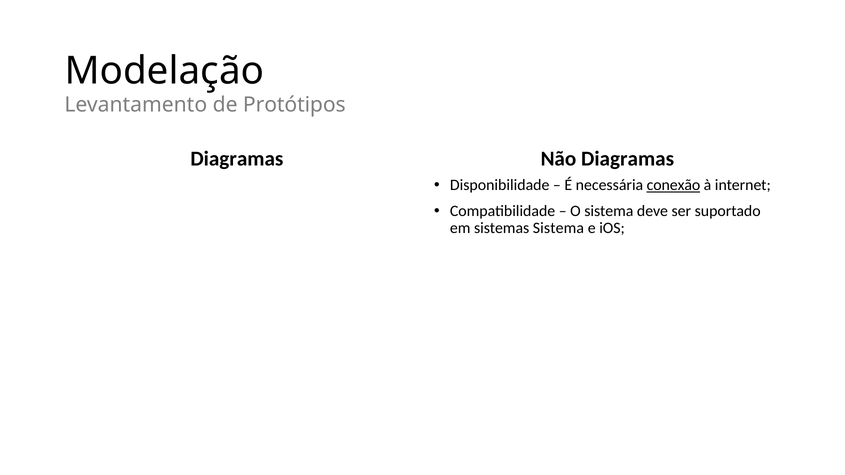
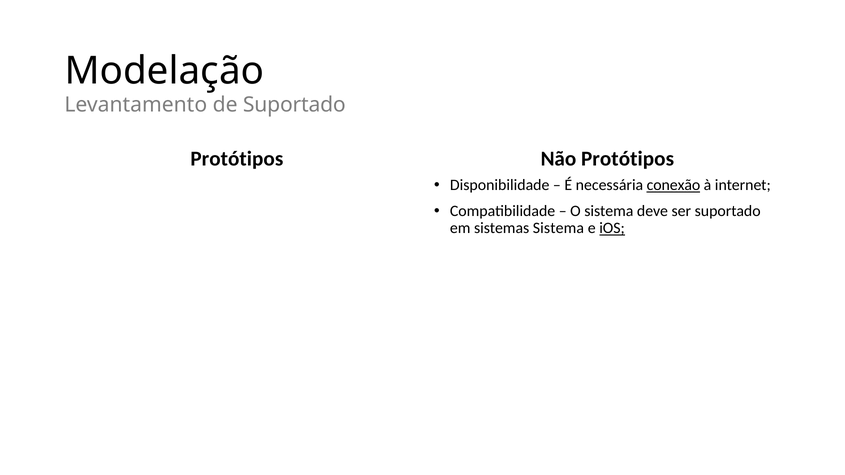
de Protótipos: Protótipos -> Suportado (294, 105)
Diagramas: Diagramas -> Protótipos (237, 159)
Não Diagramas: Diagramas -> Protótipos (628, 159)
iOS underline: none -> present (612, 228)
